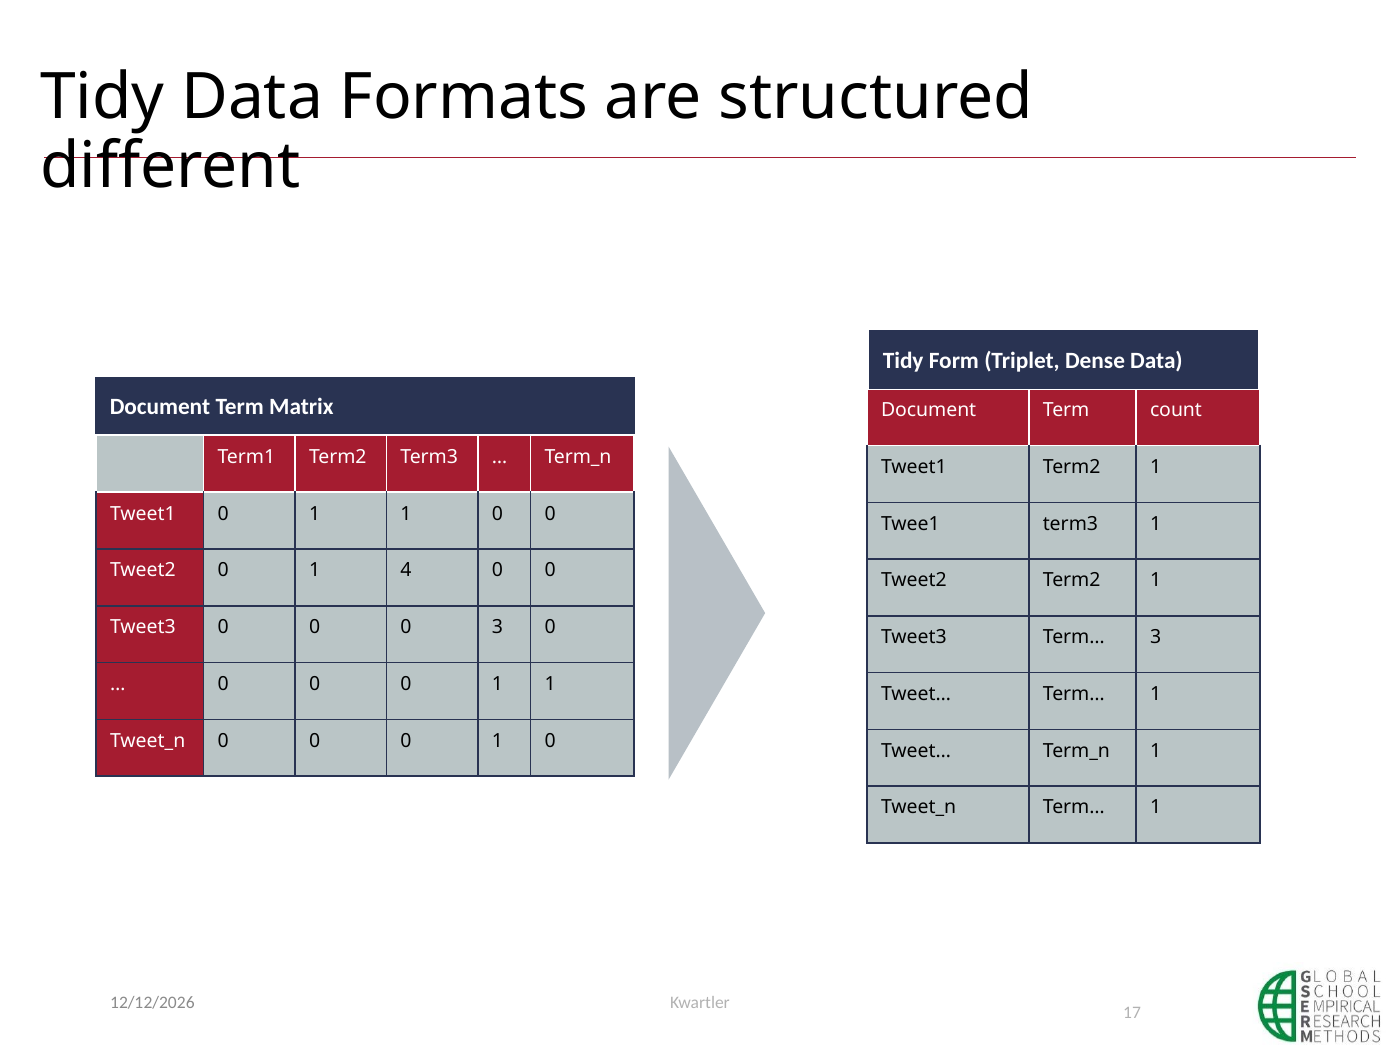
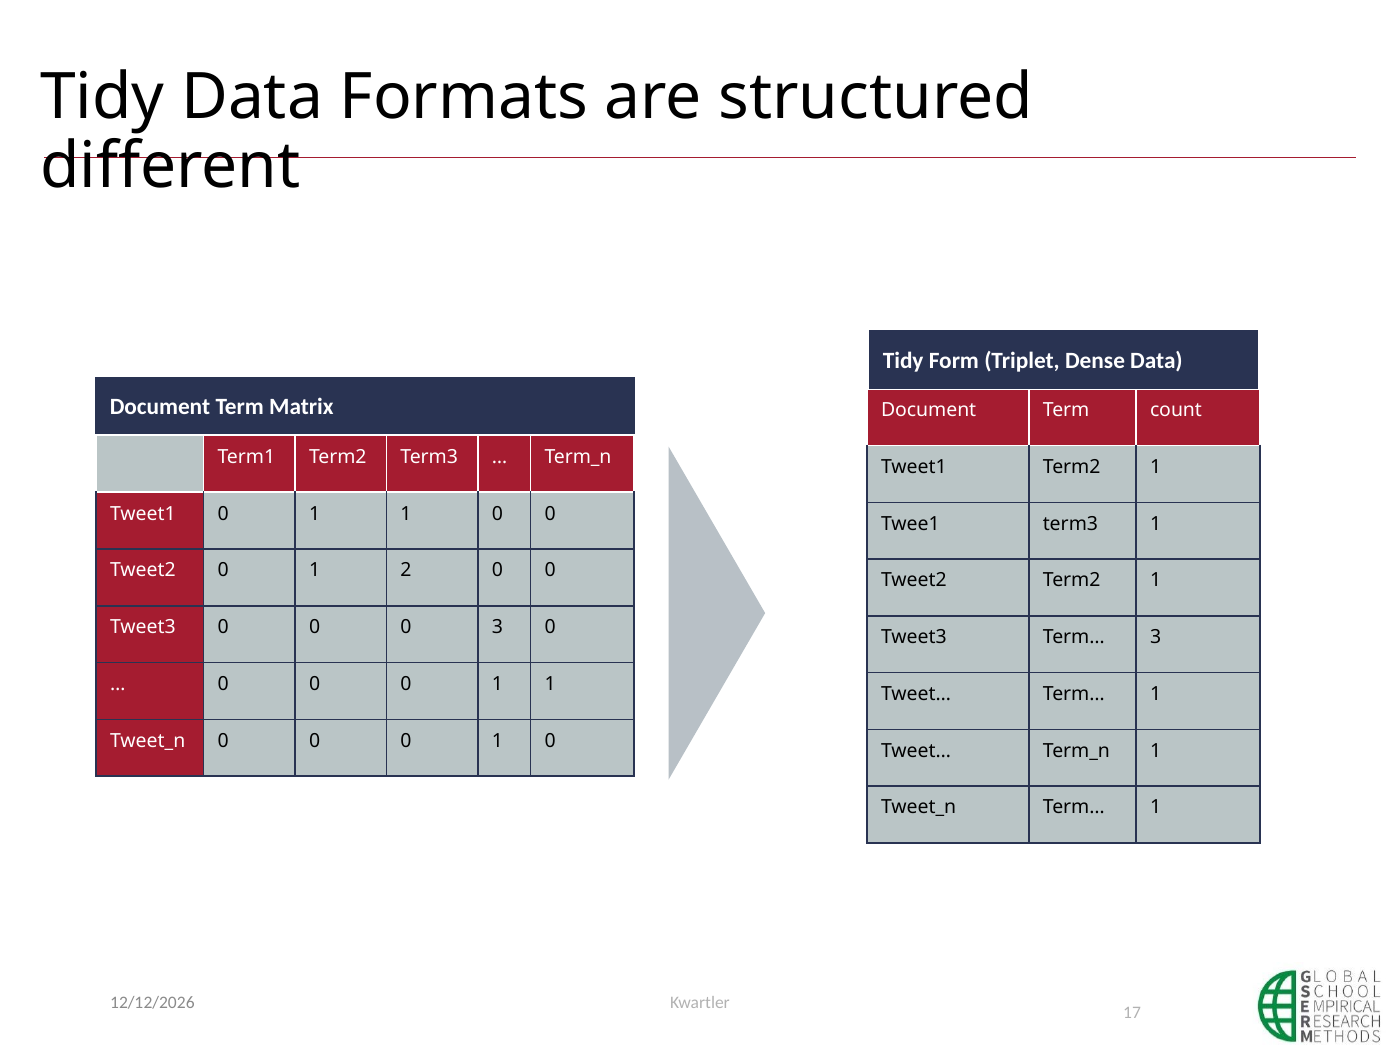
4: 4 -> 2 (406, 570)
